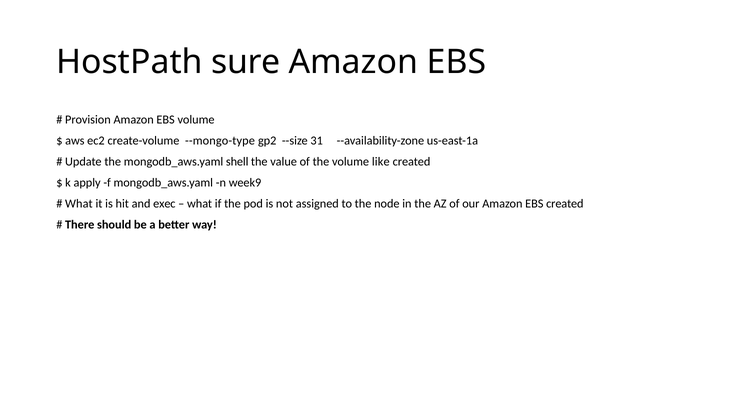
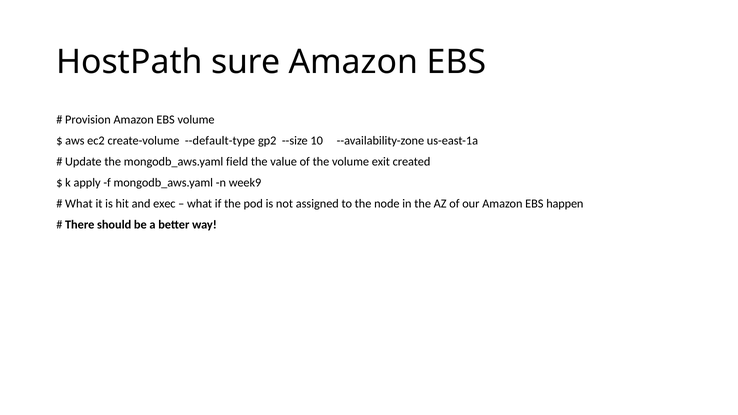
--mongo-type: --mongo-type -> --default-type (220, 141)
31: 31 -> 10 (317, 141)
shell: shell -> field (237, 162)
like: like -> exit (381, 162)
EBS created: created -> happen (565, 204)
